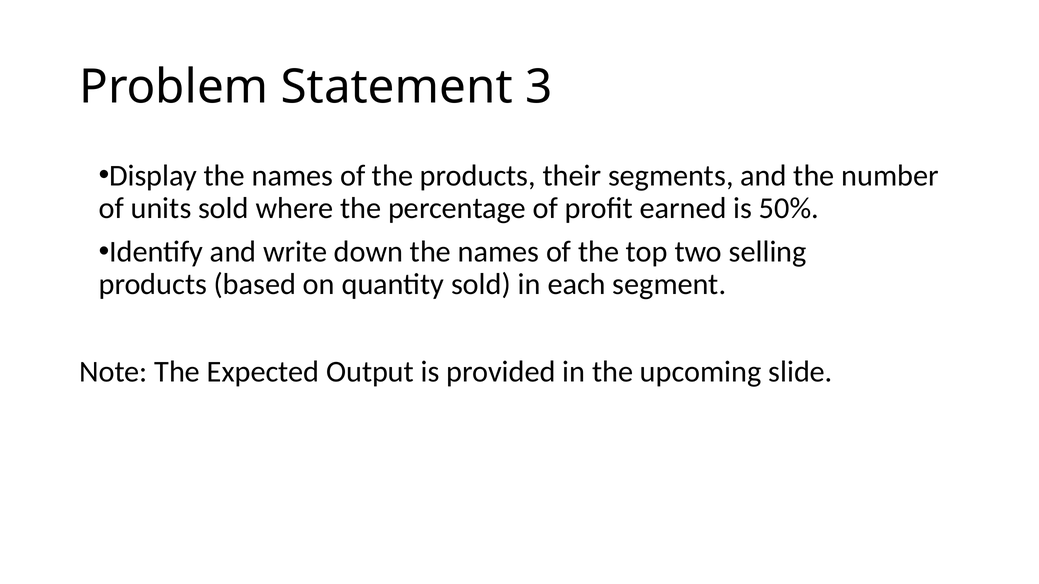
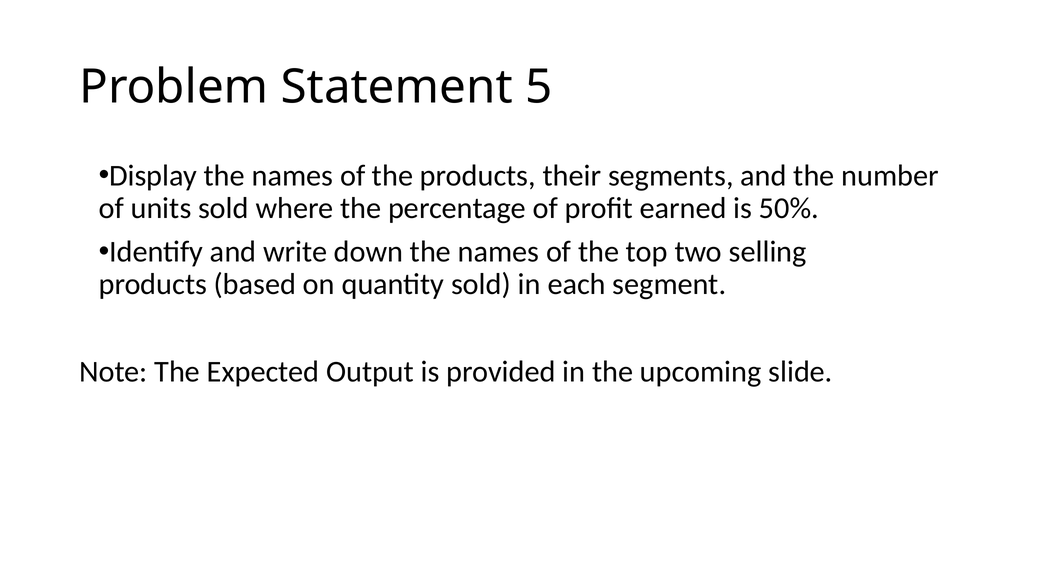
3: 3 -> 5 (539, 87)
